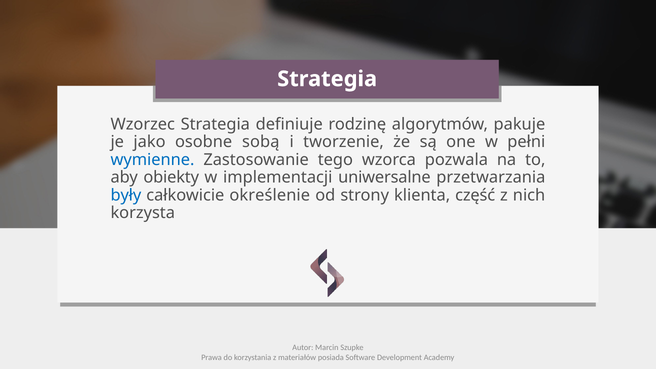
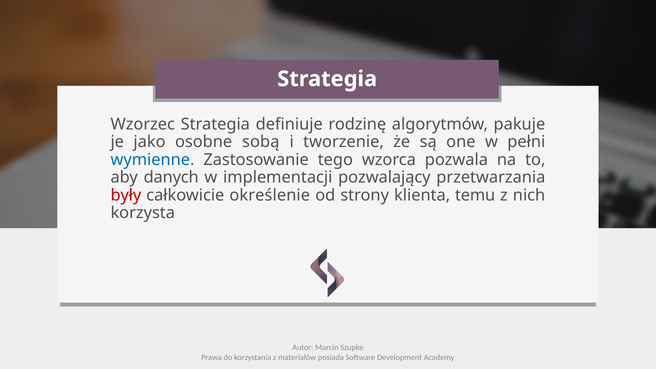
obiekty: obiekty -> danych (171, 177)
uniwersalne: uniwersalne -> pozwalający (384, 177)
były colour: blue -> red (126, 195)
część: część -> temu (475, 195)
